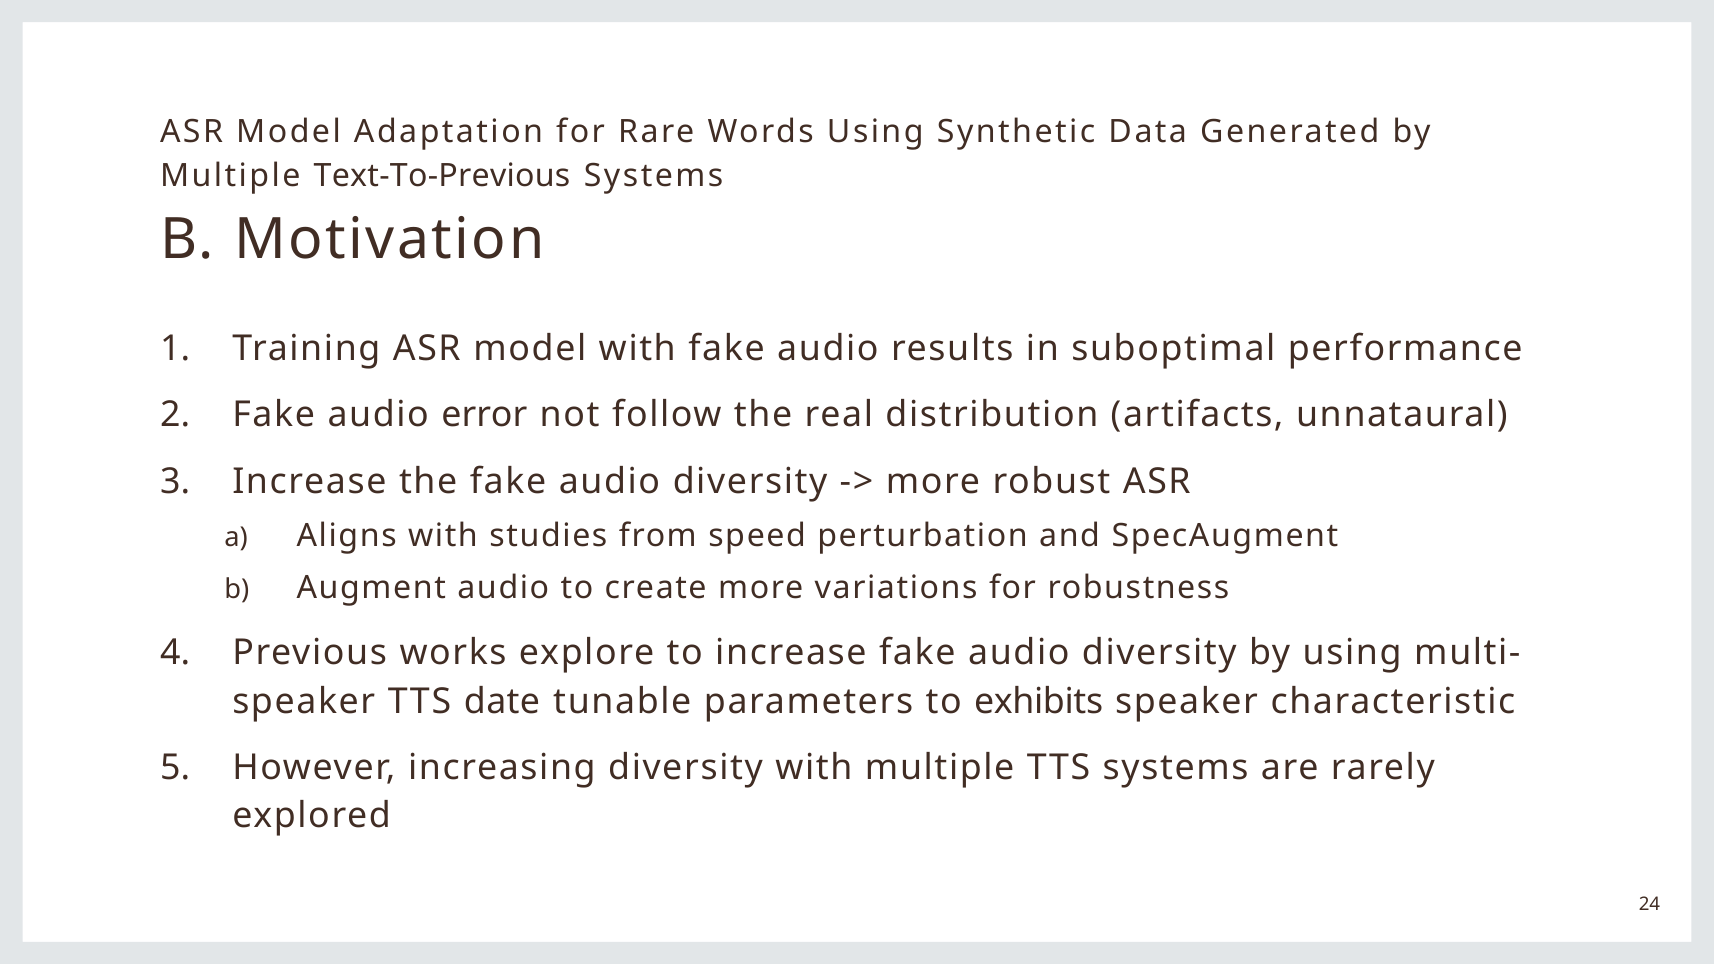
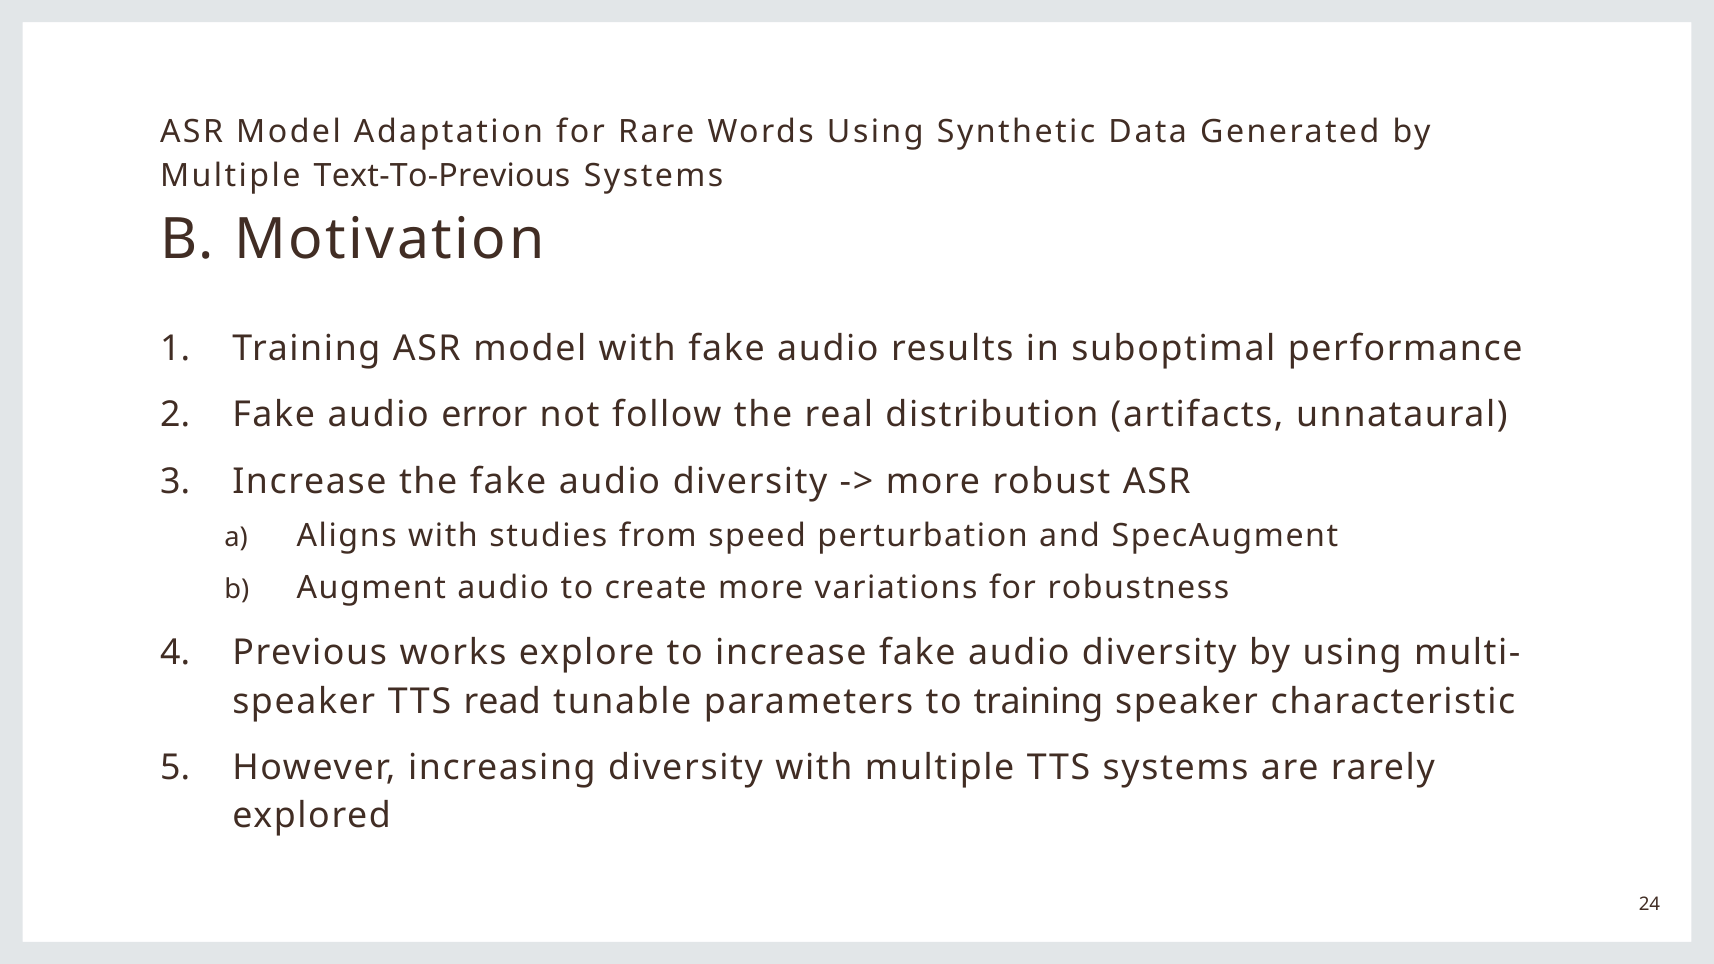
date: date -> read (502, 701)
to exhibits: exhibits -> training (1039, 701)
